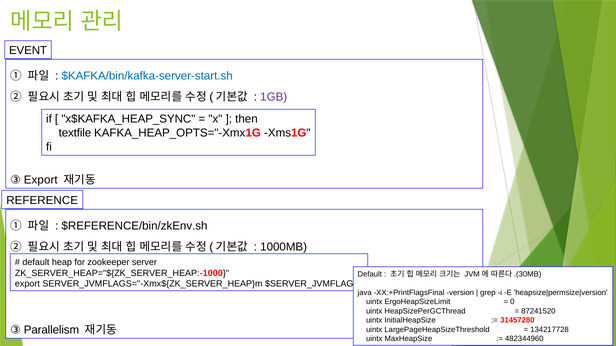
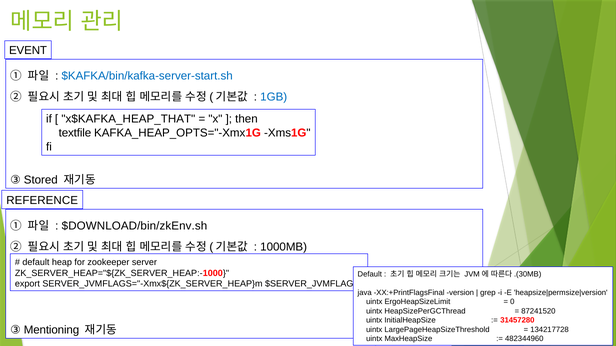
1GB colour: purple -> blue (274, 97)
x$KAFKA_HEAP_SYNC: x$KAFKA_HEAP_SYNC -> x$KAFKA_HEAP_THAT (128, 119)
③ Export: Export -> Stored (41, 180)
$REFERENCE/bin/zkEnv.sh: $REFERENCE/bin/zkEnv.sh -> $DOWNLOAD/bin/zkEnv.sh (134, 226)
Parallelism: Parallelism -> Mentioning (51, 330)
